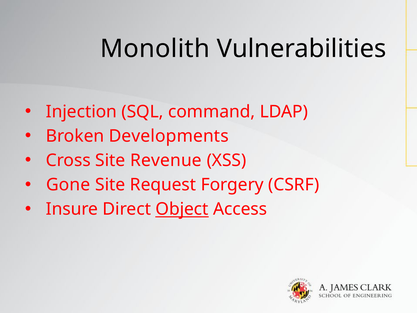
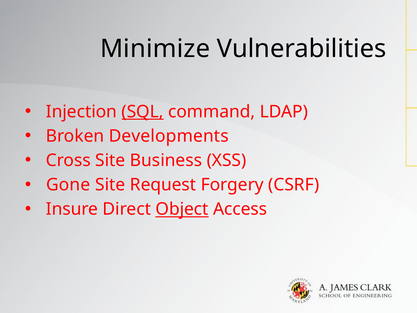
Monolith: Monolith -> Minimize (155, 49)
SQL underline: none -> present (143, 112)
Revenue: Revenue -> Business (166, 160)
